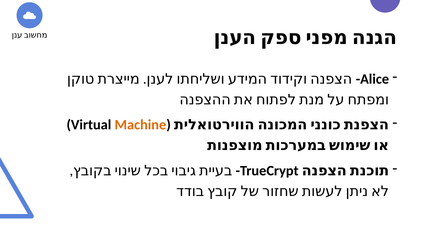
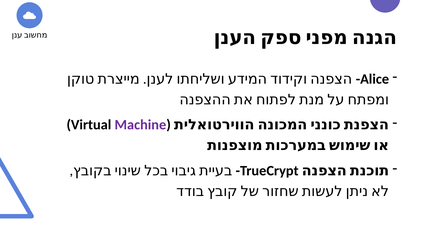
Machine colour: orange -> purple (140, 125)
